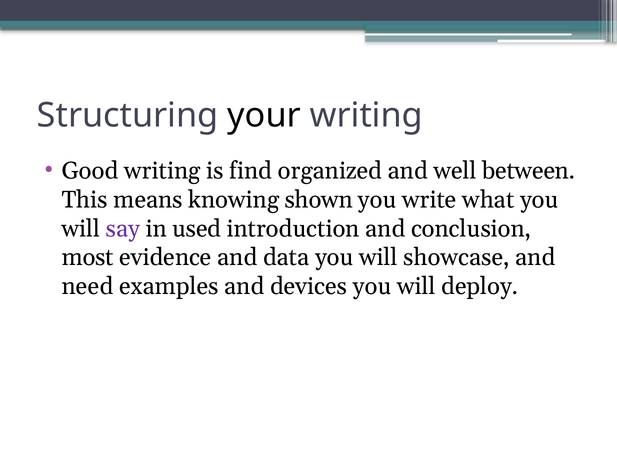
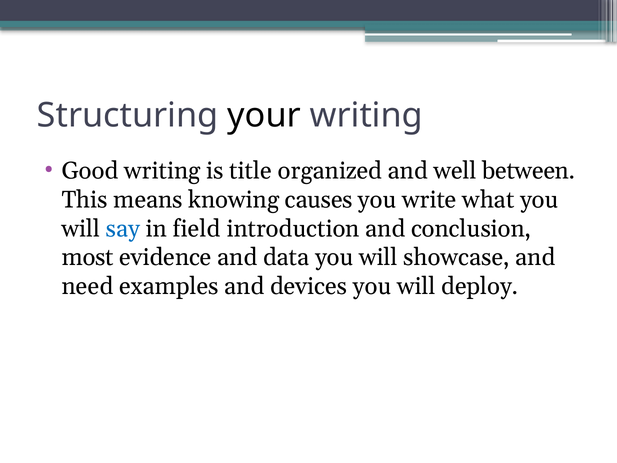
find: find -> title (251, 171)
shown: shown -> causes (319, 200)
say colour: purple -> blue (123, 229)
used: used -> field (197, 229)
